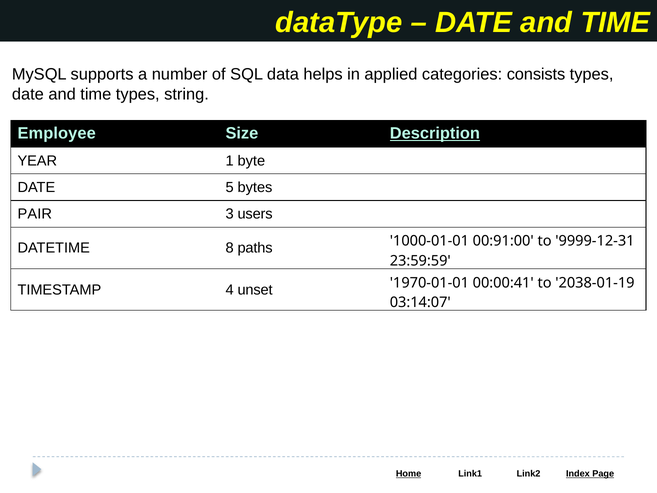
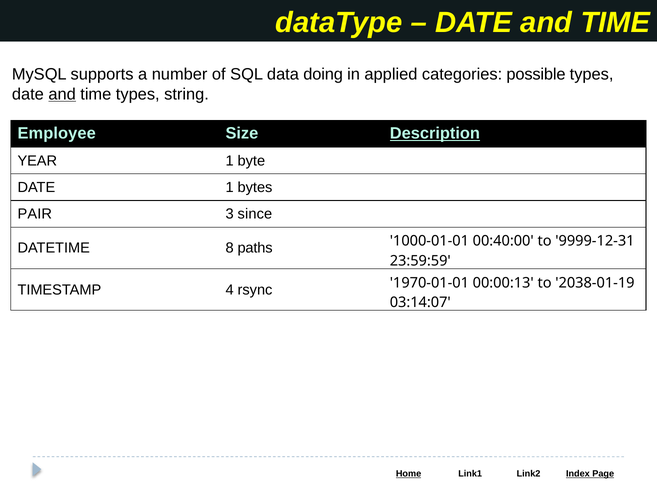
helps: helps -> doing (323, 74)
consists: consists -> possible (536, 74)
and underline: none -> present (62, 94)
DATE 5: 5 -> 1 (230, 187)
users: users -> since (255, 214)
00:91:00: 00:91:00 -> 00:40:00 (503, 241)
unset: unset -> rsync (255, 290)
00:00:41: 00:00:41 -> 00:00:13 (503, 283)
